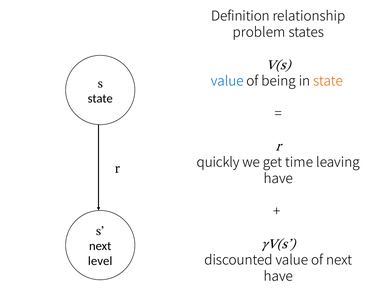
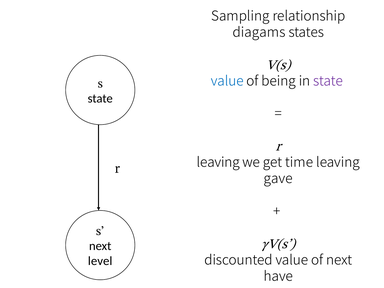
Definition: Definition -> Sampling (240, 16)
problem: problem -> diagams (259, 32)
state colour: orange -> purple (328, 81)
quickly: quickly -> leaving (218, 162)
have: have -> gave (278, 179)
